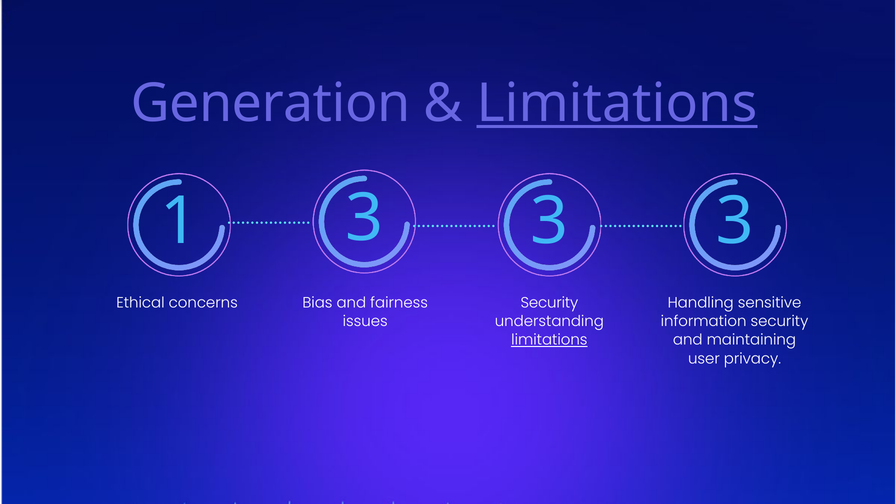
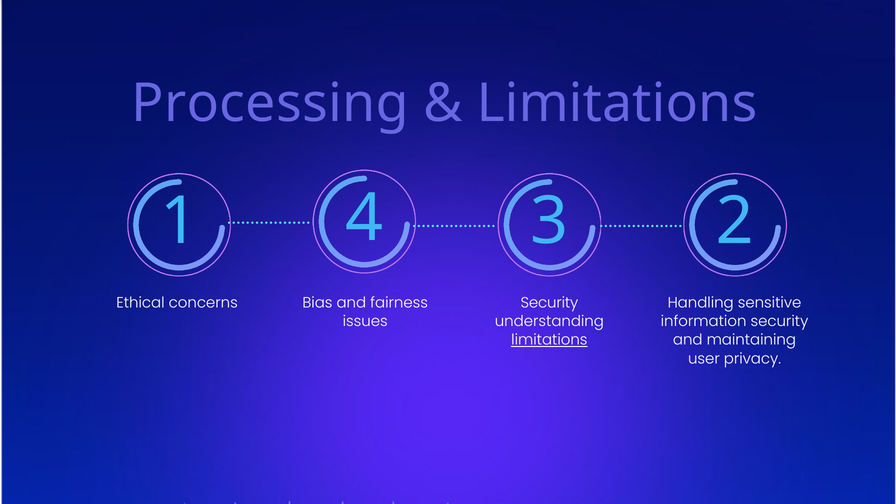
Generation: Generation -> Processing (270, 103)
Limitations underline: present -> none (617, 103)
1 3: 3 -> 4 (364, 218)
3: 3 -> 2 (735, 221)
